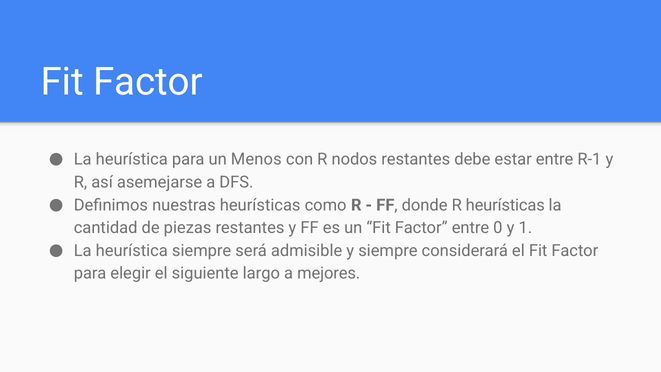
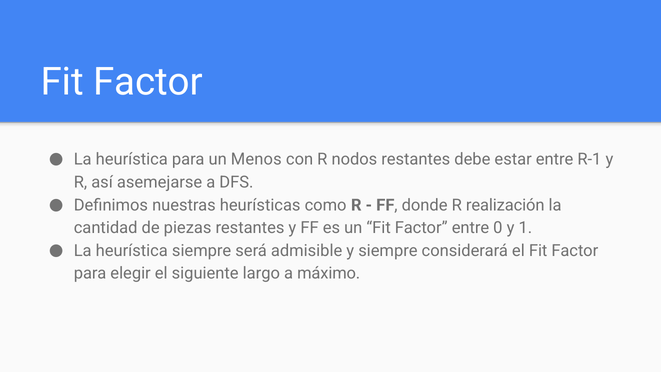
R heurísticas: heurísticas -> realización (505, 205)
mejores: mejores -> máximo (329, 273)
